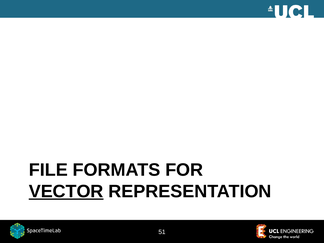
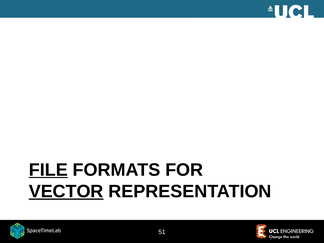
FILE underline: none -> present (48, 170)
